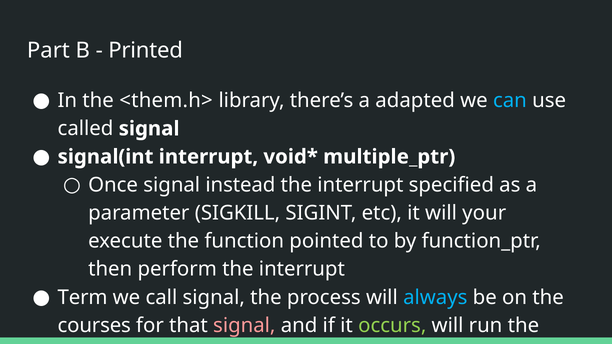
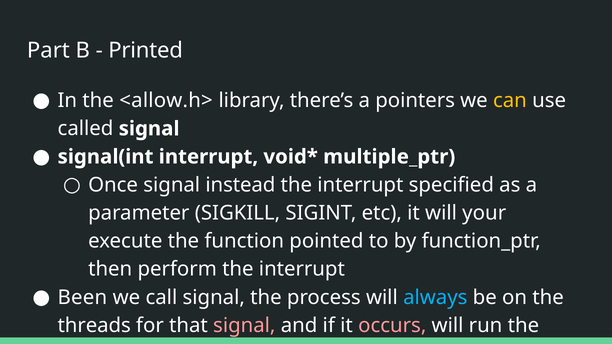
<them.h>: <them.h> -> <allow.h> (166, 101)
adapted: adapted -> pointers (415, 101)
can colour: light blue -> yellow (510, 101)
Term: Term -> Been (82, 298)
courses: courses -> threads (94, 326)
occurs colour: light green -> pink (392, 326)
